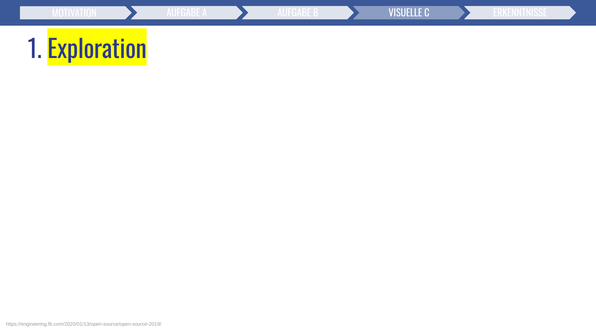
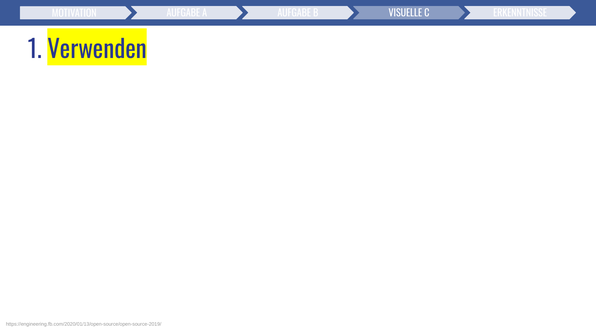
Exploration: Exploration -> Verwenden (97, 50)
